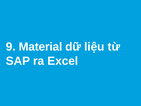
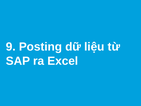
Material: Material -> Posting (40, 47)
